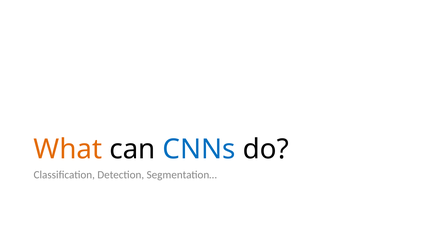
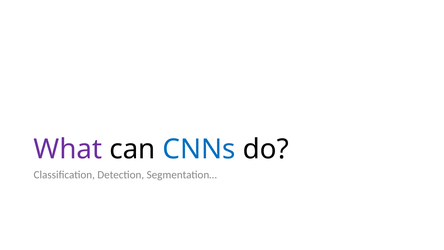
What colour: orange -> purple (68, 149)
